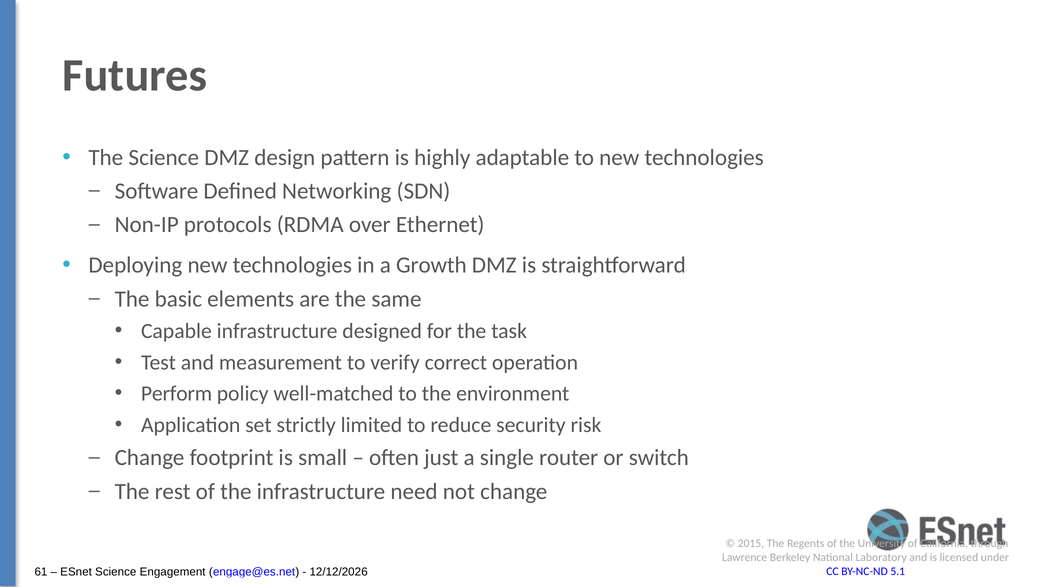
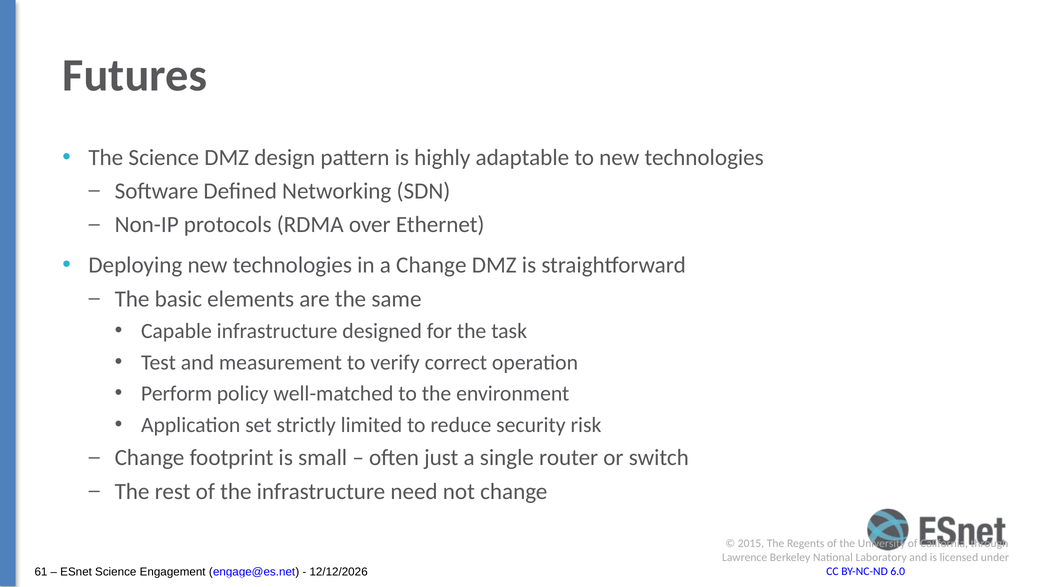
a Growth: Growth -> Change (431, 265)
5.1: 5.1 -> 6.0 (898, 571)
